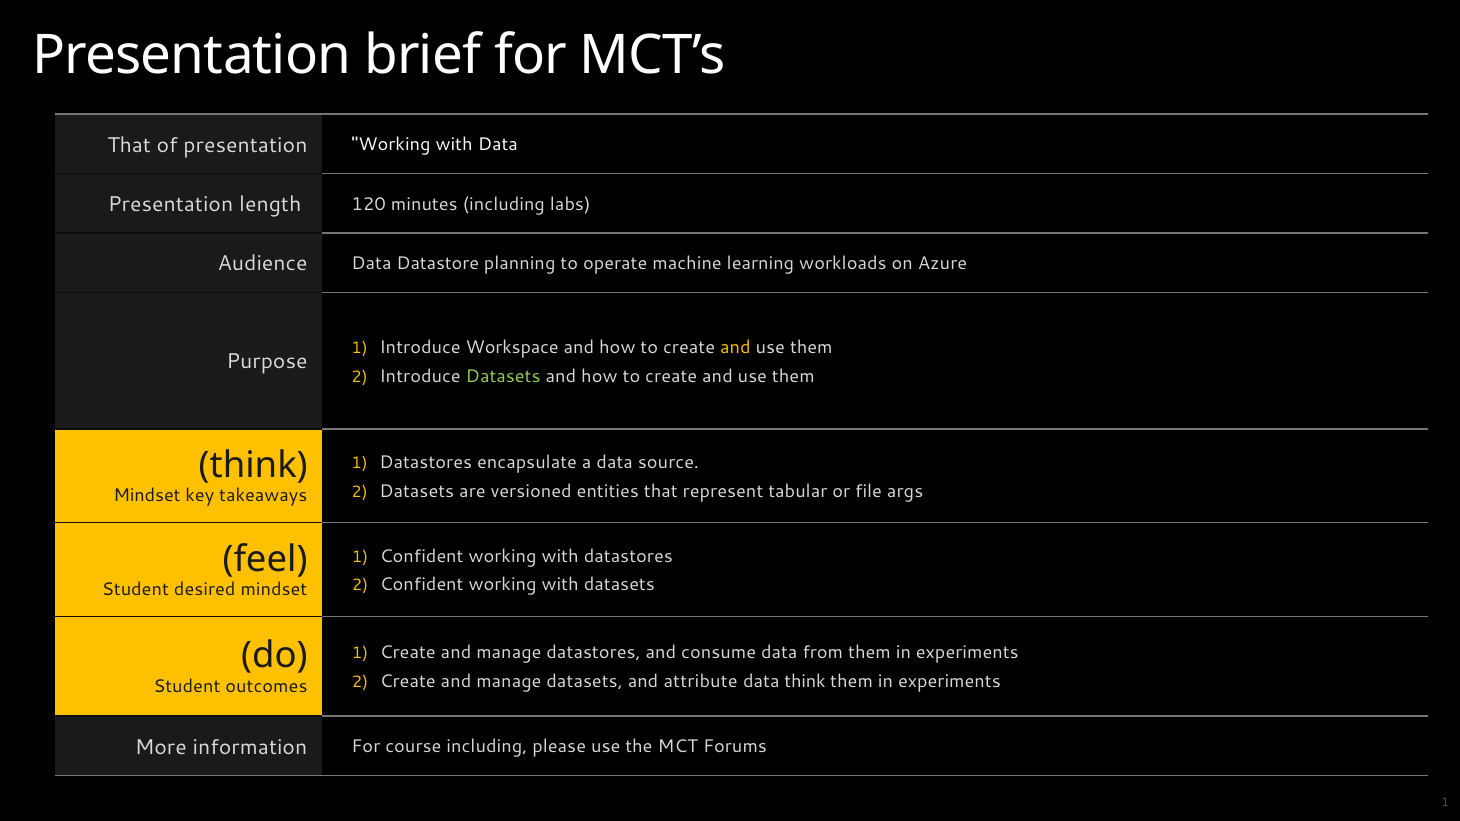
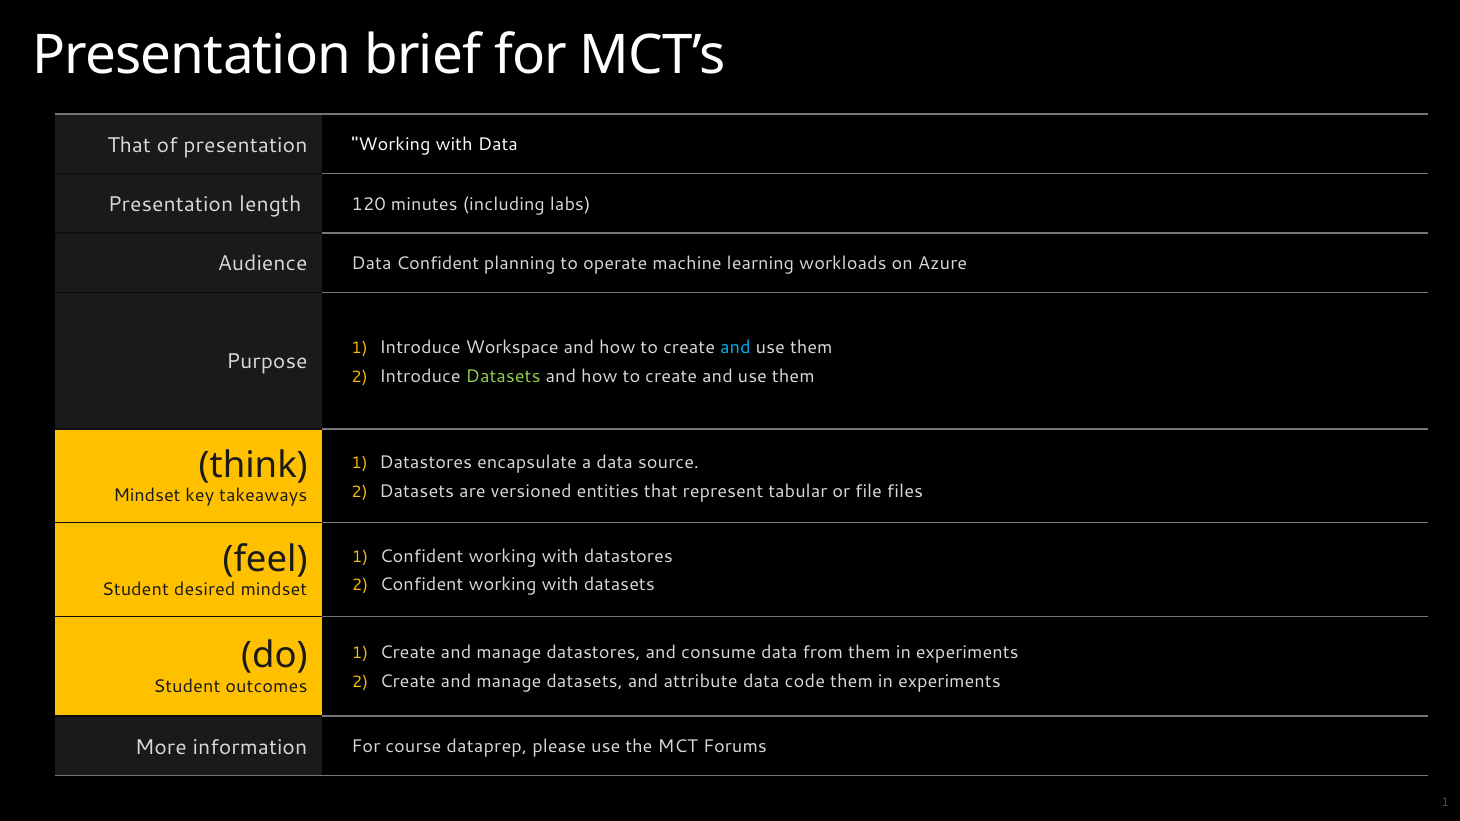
Data Datastore: Datastore -> Confident (438, 264)
and colour: yellow -> light blue (735, 348)
args: args -> files (905, 491)
data think: think -> code (805, 682)
course including: including -> dataprep (487, 747)
